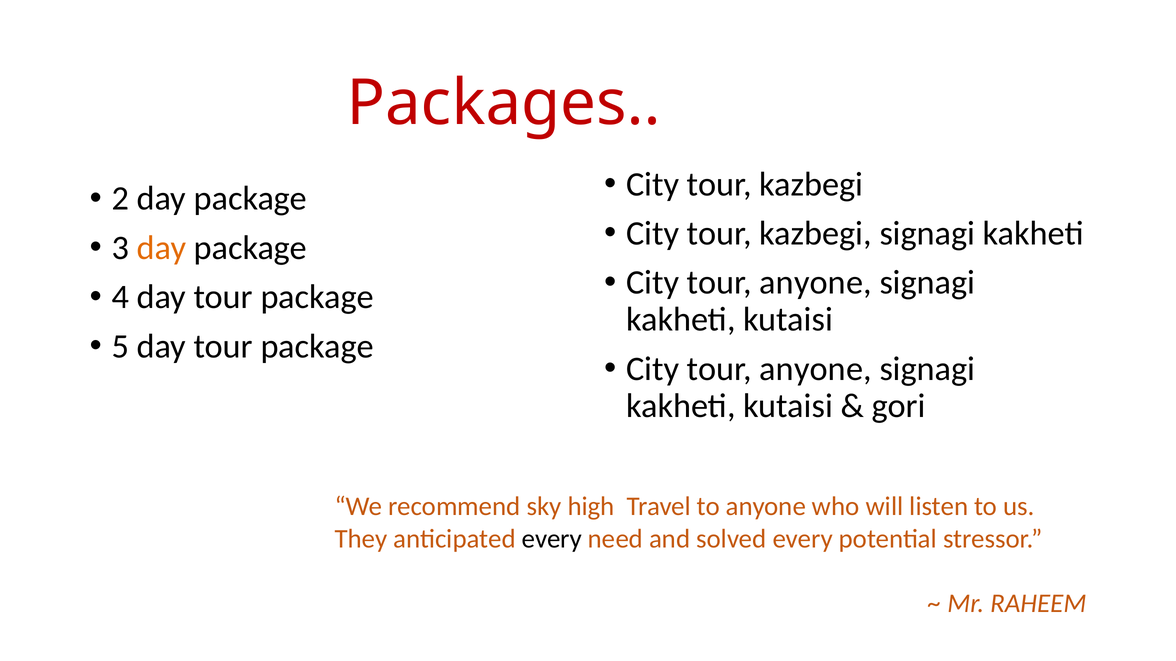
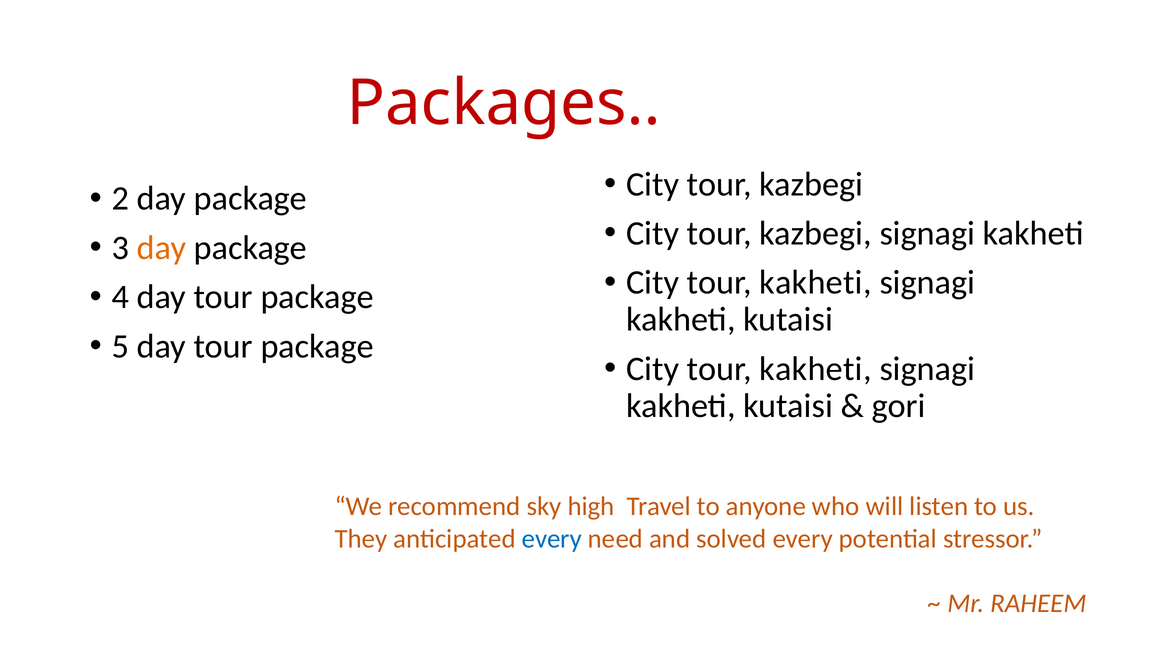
anyone: anyone -> kakheti (815, 283)
anyone: anyone -> kakheti (815, 369)
every colour: black -> blue (552, 539)
